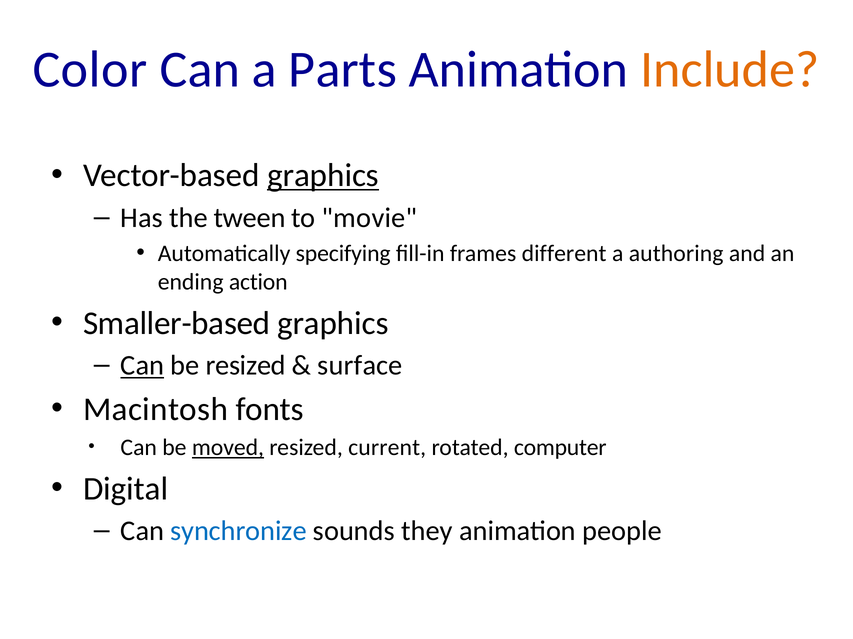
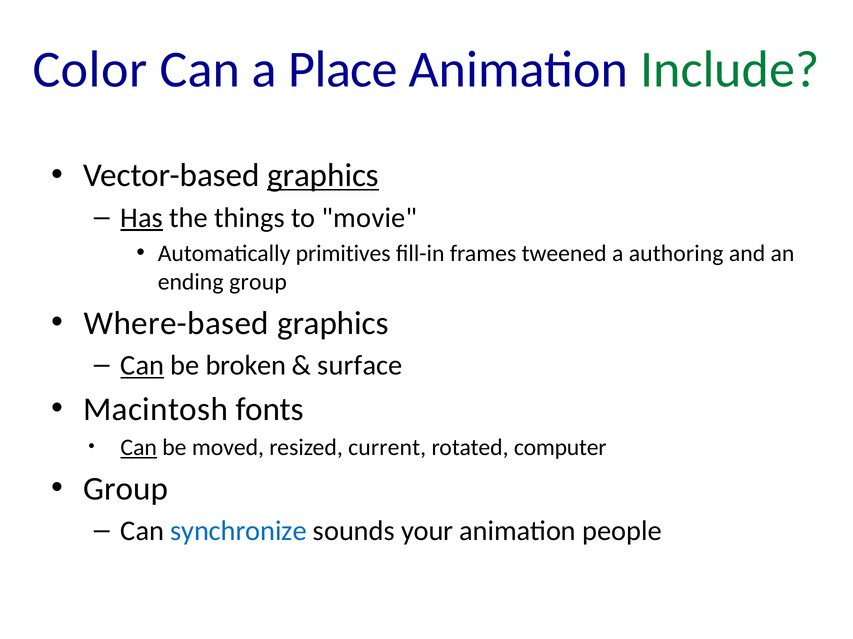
Parts: Parts -> Place (343, 70)
Include colour: orange -> green (730, 70)
Has underline: none -> present (142, 218)
tween: tween -> things (249, 218)
specifying: specifying -> primitives (343, 254)
different: different -> tweened (564, 254)
ending action: action -> group (258, 282)
Smaller-based: Smaller-based -> Where-based (176, 324)
be resized: resized -> broken (246, 366)
Can underline: none -> present (139, 448)
moved underline: present -> none (228, 448)
Digital: Digital -> Group (126, 489)
they: they -> your (427, 532)
